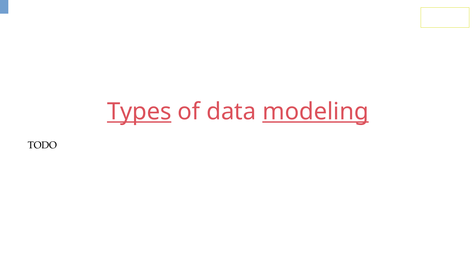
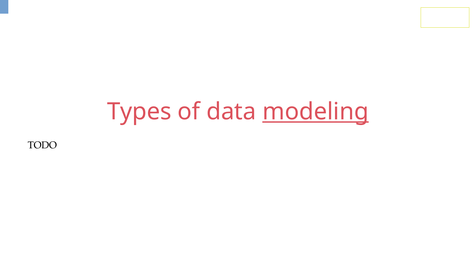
Types underline: present -> none (139, 112)
